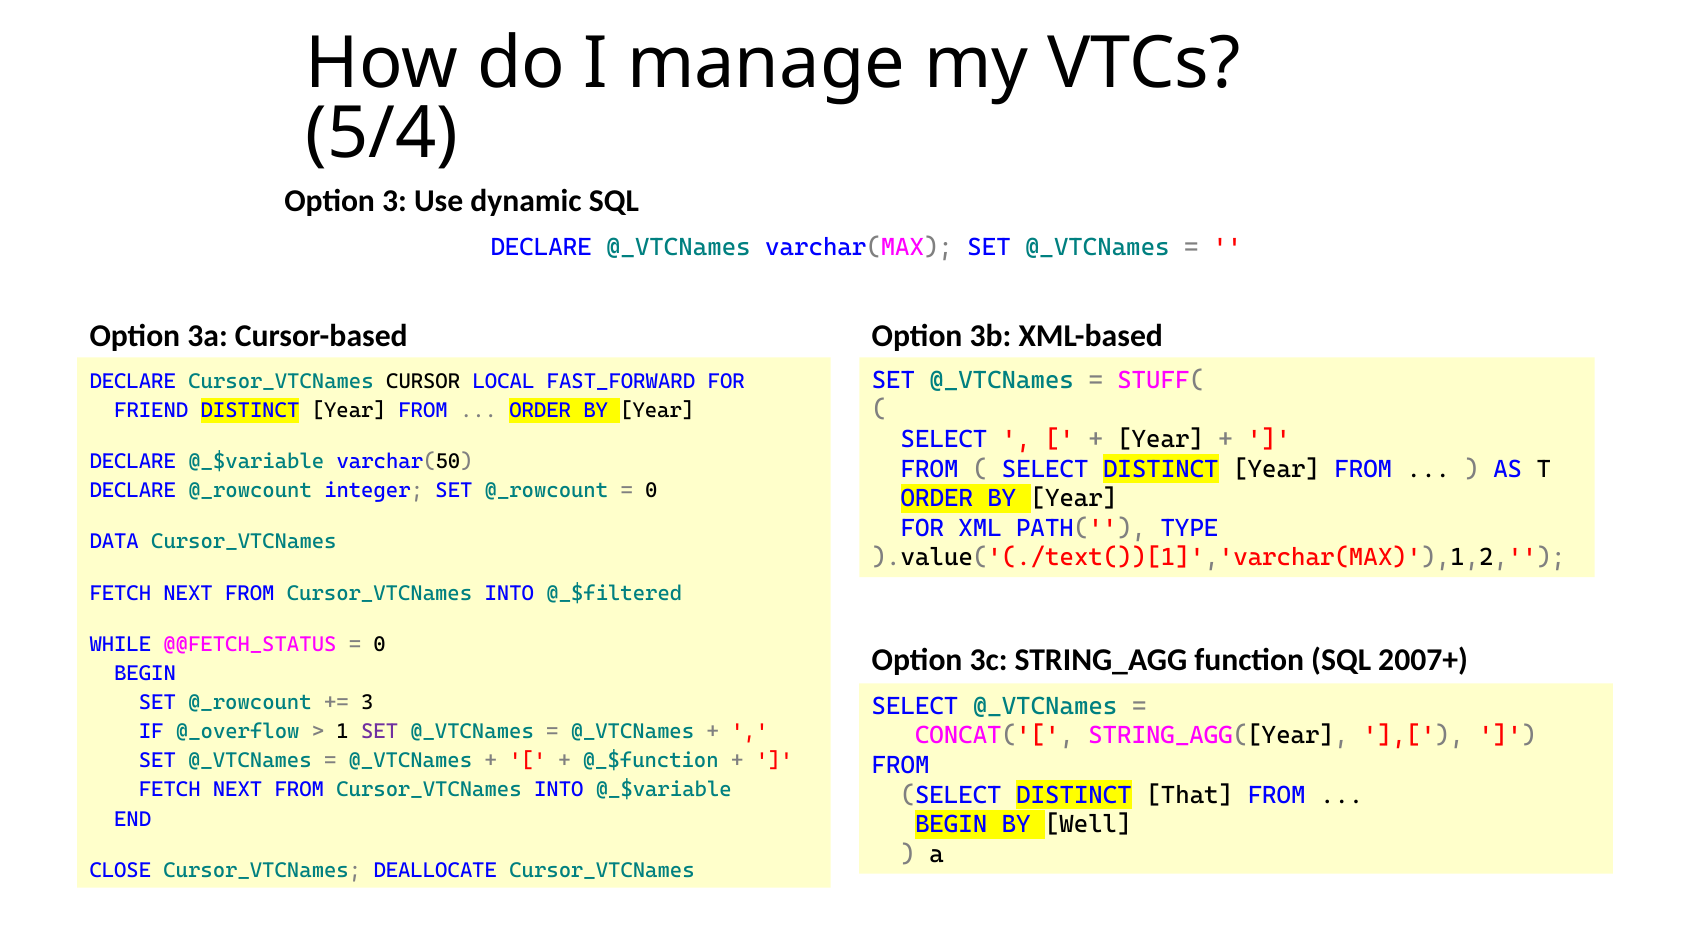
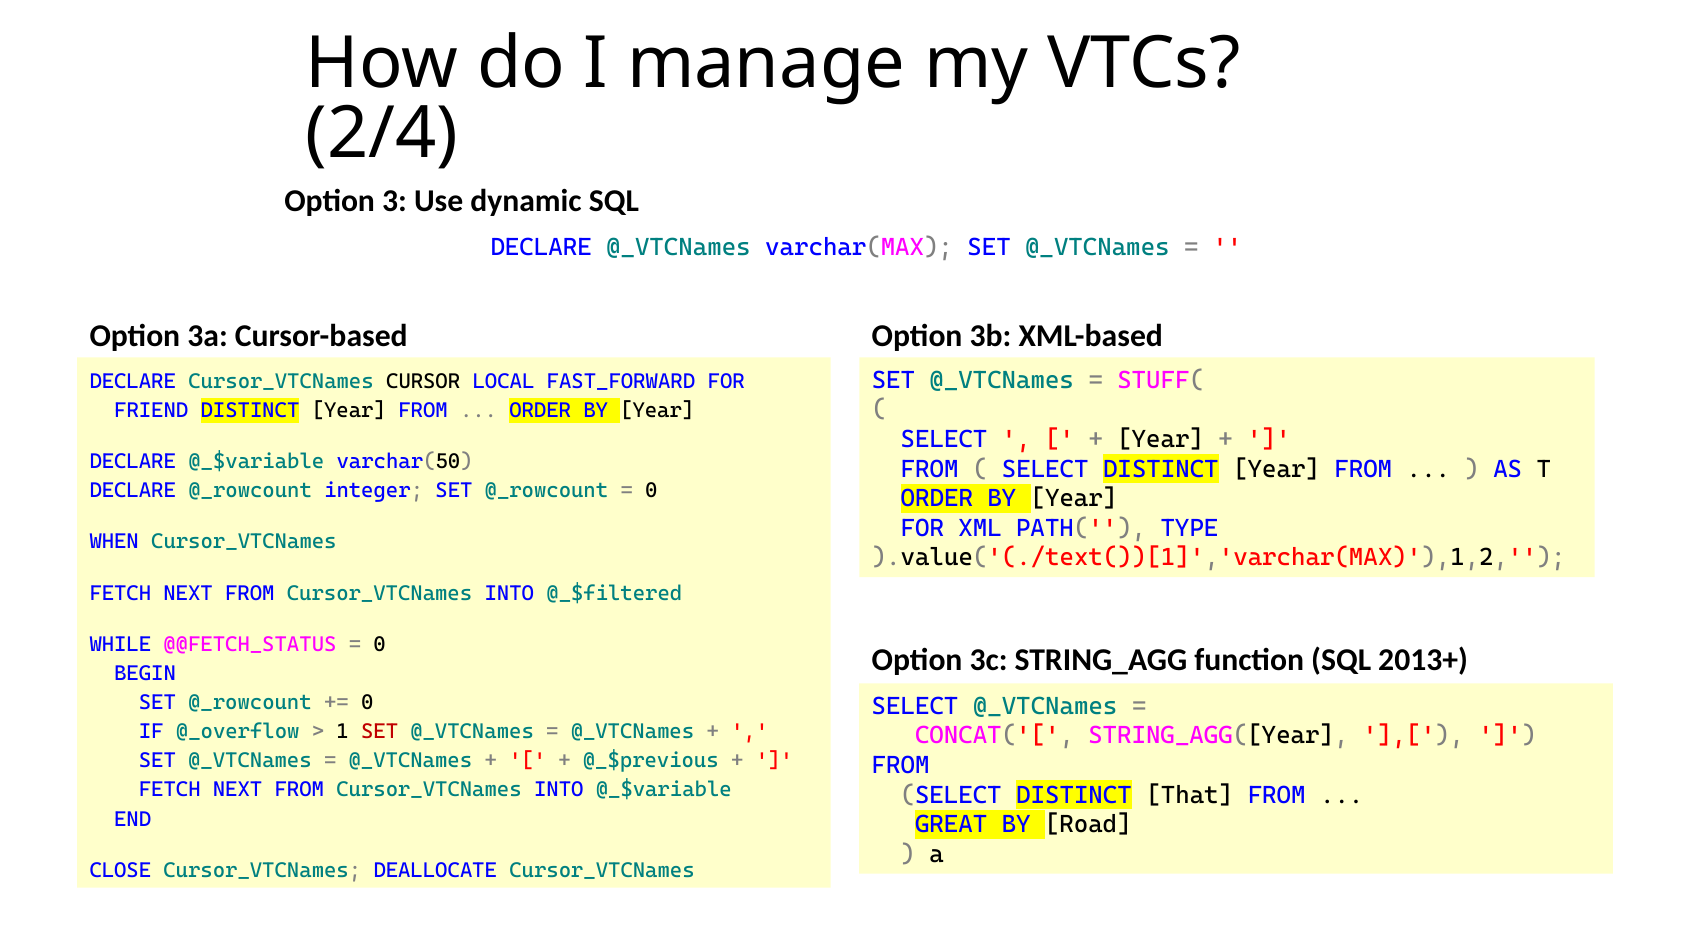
5/4: 5/4 -> 2/4 (382, 133)
DATA: DATA -> WHEN (114, 542)
2007+: 2007+ -> 2013+ (1423, 659)
3: 3 -> 0 (367, 702)
SET colour: purple -> red (380, 731)
@_$function: @_$function -> @_$previous (651, 760)
BEGIN: BEGIN -> GREAT (951, 824)
Well: Well -> Road (1088, 824)
